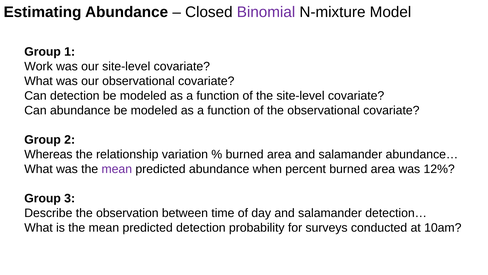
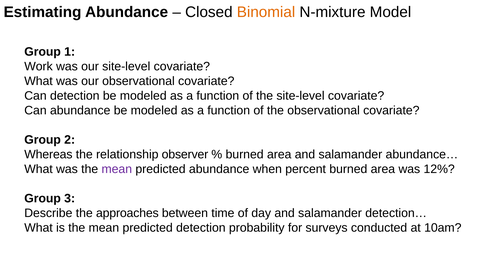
Binomial colour: purple -> orange (266, 12)
variation: variation -> observer (185, 154)
observation: observation -> approaches (127, 213)
